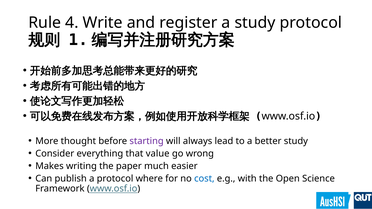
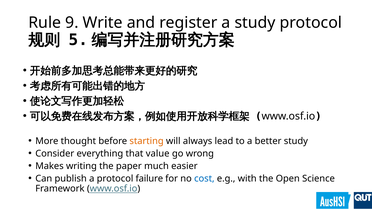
4: 4 -> 9 (72, 23)
1: 1 -> 5 (78, 40)
starting colour: purple -> orange (147, 141)
where: where -> failure (149, 179)
